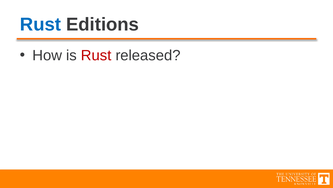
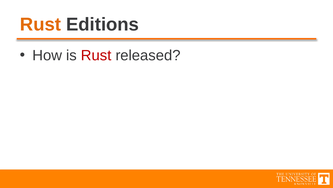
Rust colour: blue -> orange (41, 24)
